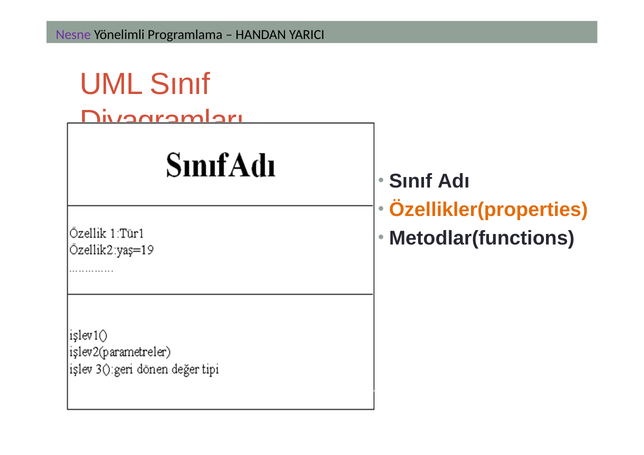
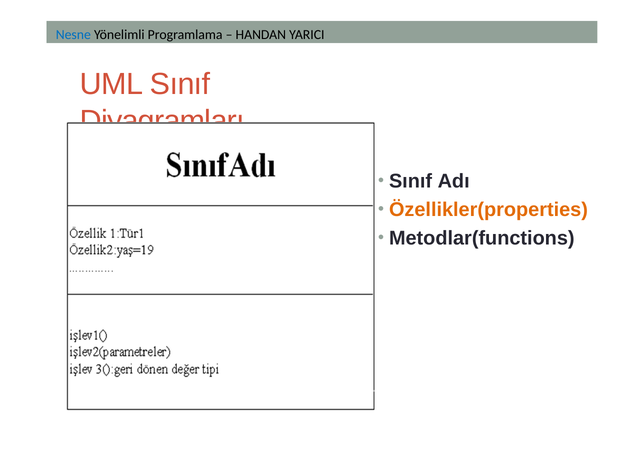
Nesne colour: purple -> blue (73, 35)
